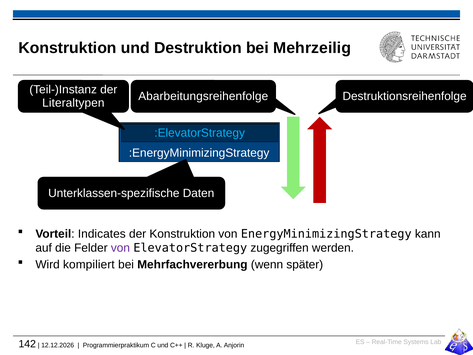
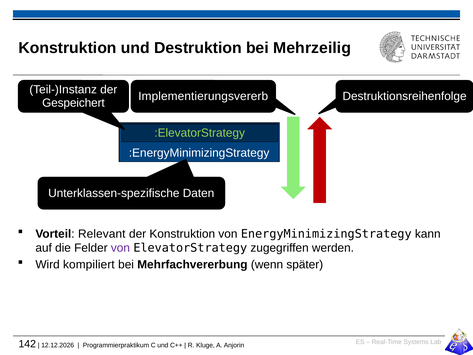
Abarbeitungsreihenfolge: Abarbeitungsreihenfolge -> Implementierungsvererb (203, 96)
Literaltypen: Literaltypen -> Gespeichert (73, 103)
:ElevatorStrategy colour: light blue -> light green (200, 133)
Indicates: Indicates -> Relevant (102, 234)
